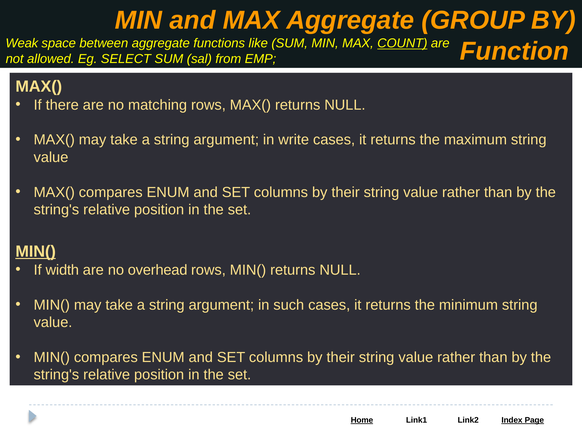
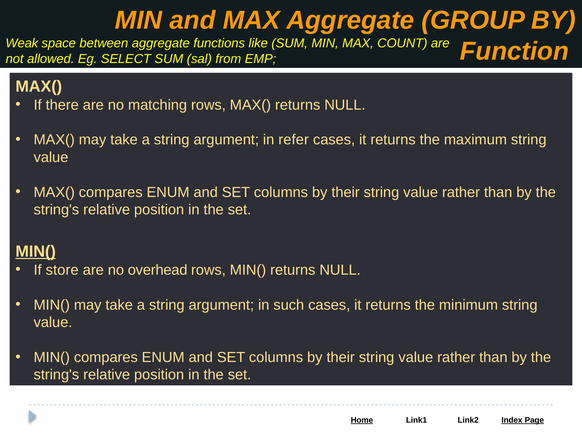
COUNT underline: present -> none (402, 43)
write: write -> refer (294, 140)
width: width -> store (62, 270)
